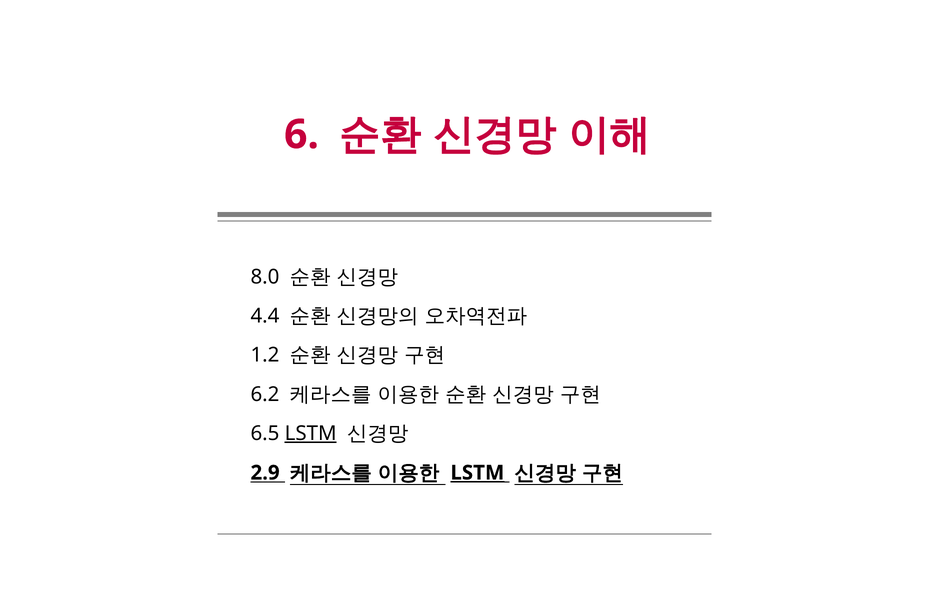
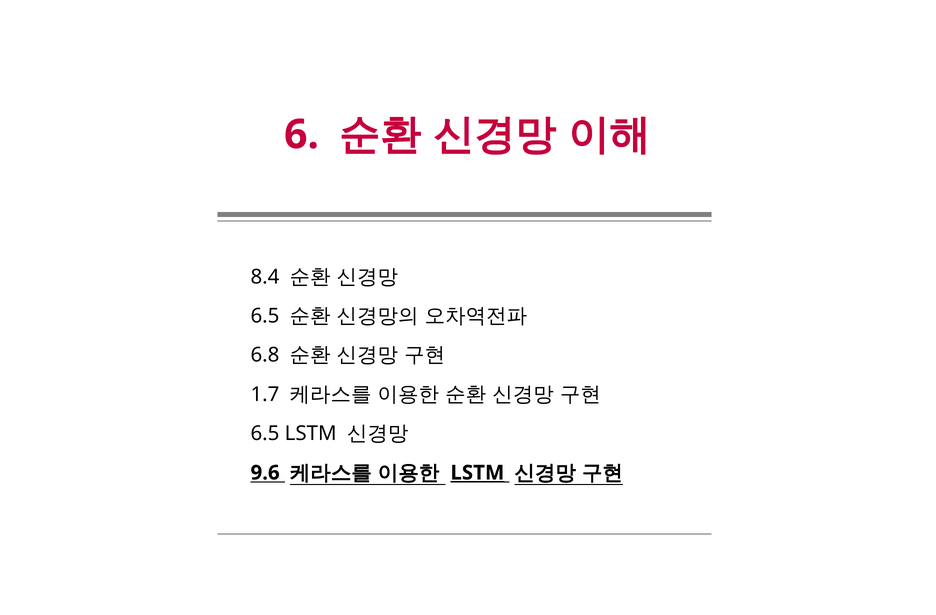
8.0: 8.0 -> 8.4 (265, 277)
4.4: 4.4 -> 6.5 (265, 316)
1.2: 1.2 -> 6.8 (265, 355)
6.2: 6.2 -> 1.7 (265, 394)
LSTM underline: present -> none (311, 433)
2.9: 2.9 -> 9.6 (265, 473)
